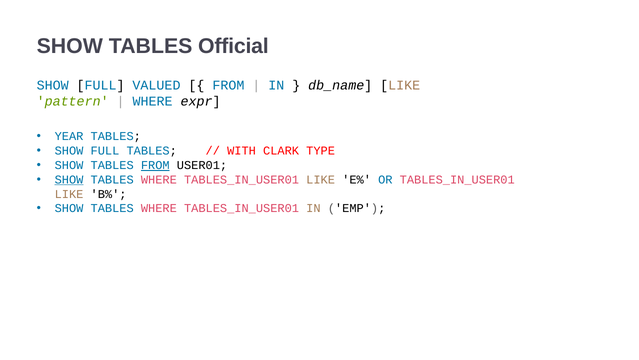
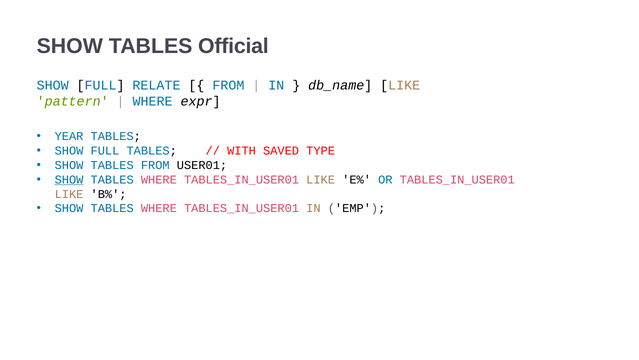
VALUED: VALUED -> RELATE (156, 85)
CLARK: CLARK -> SAVED (281, 151)
FROM underline: present -> none (155, 165)
